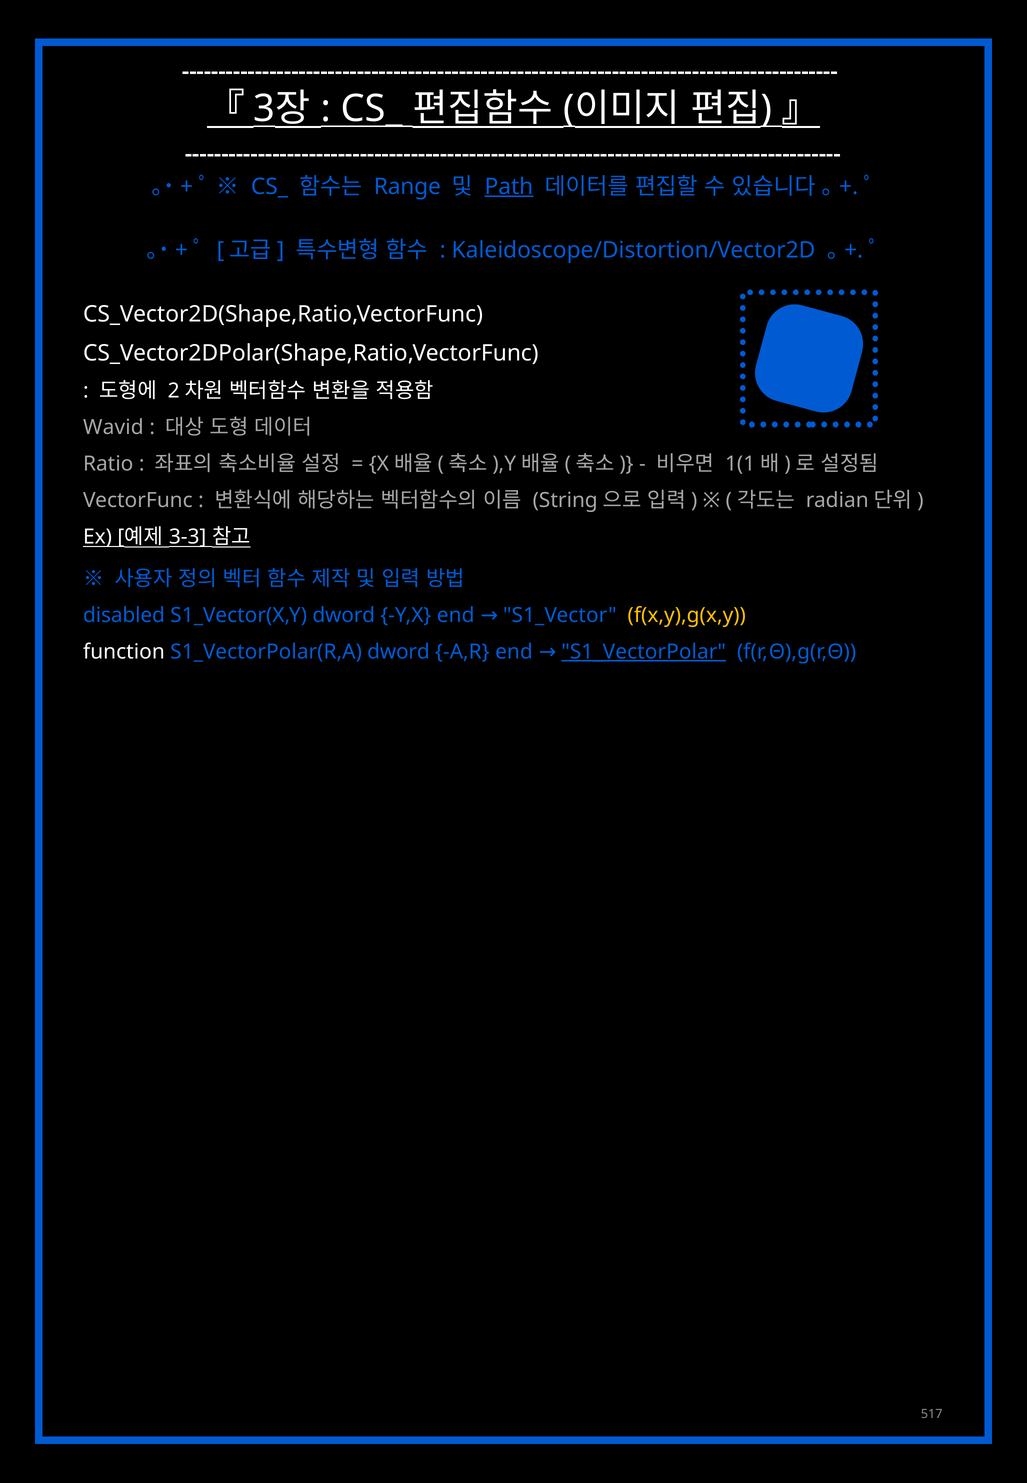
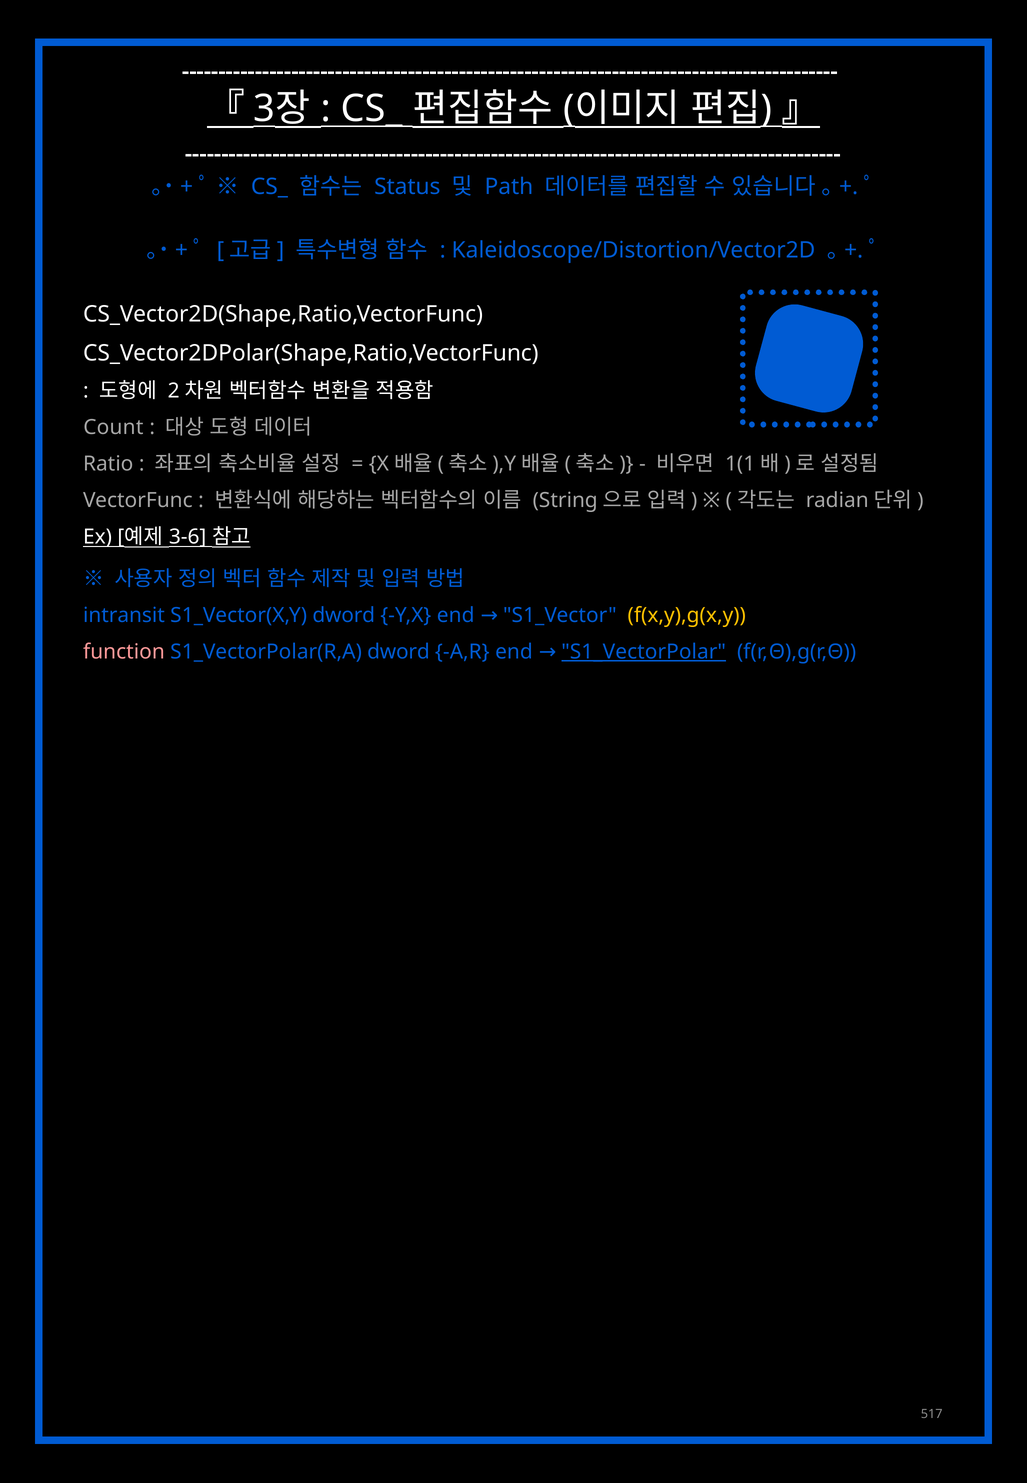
Range: Range -> Status (407, 187)
Path underline: present -> none (509, 187)
Wavid: Wavid -> Count (113, 427)
3-3: 3-3 -> 3-6 (188, 537)
disabled: disabled -> intransit (124, 615)
function colour: white -> pink (124, 652)
